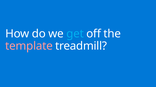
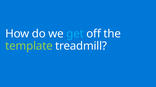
template colour: pink -> light green (29, 46)
